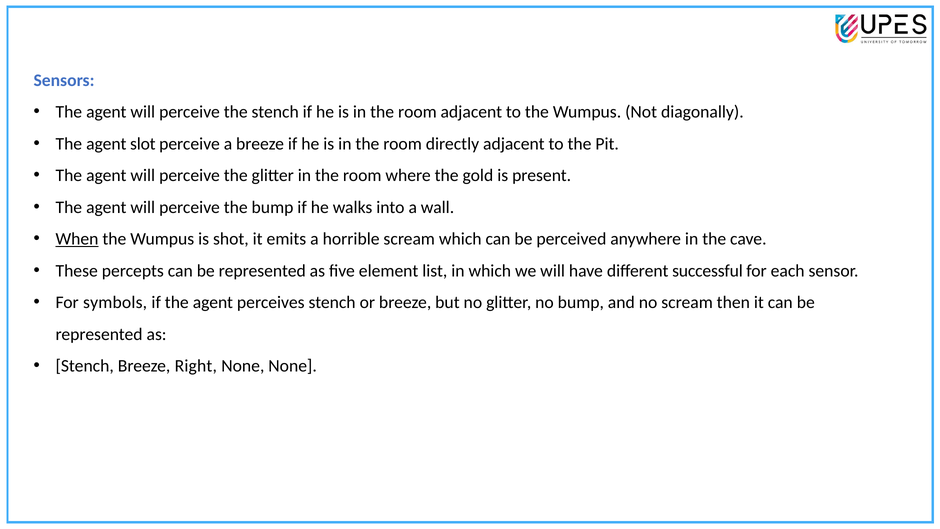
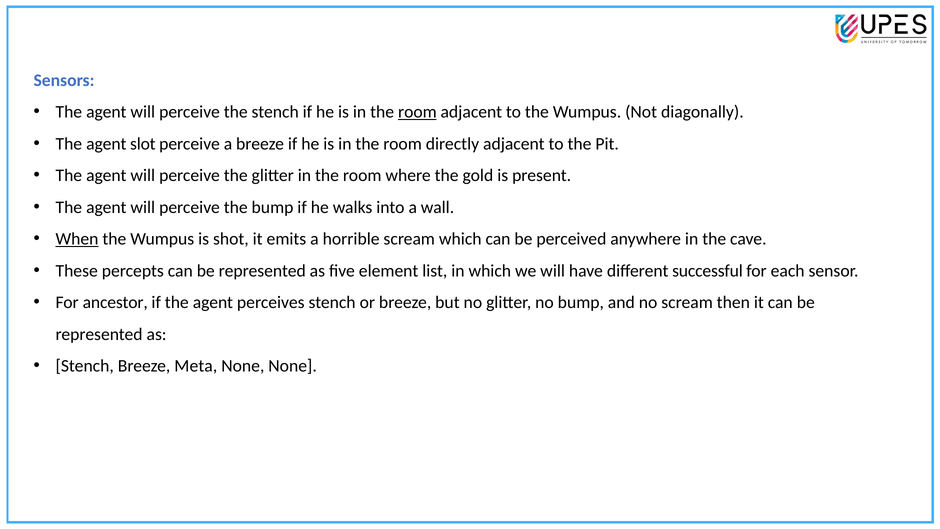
room underline: none -> present (417, 112)
symbols: symbols -> ancestor (115, 302)
Right: Right -> Meta (196, 366)
